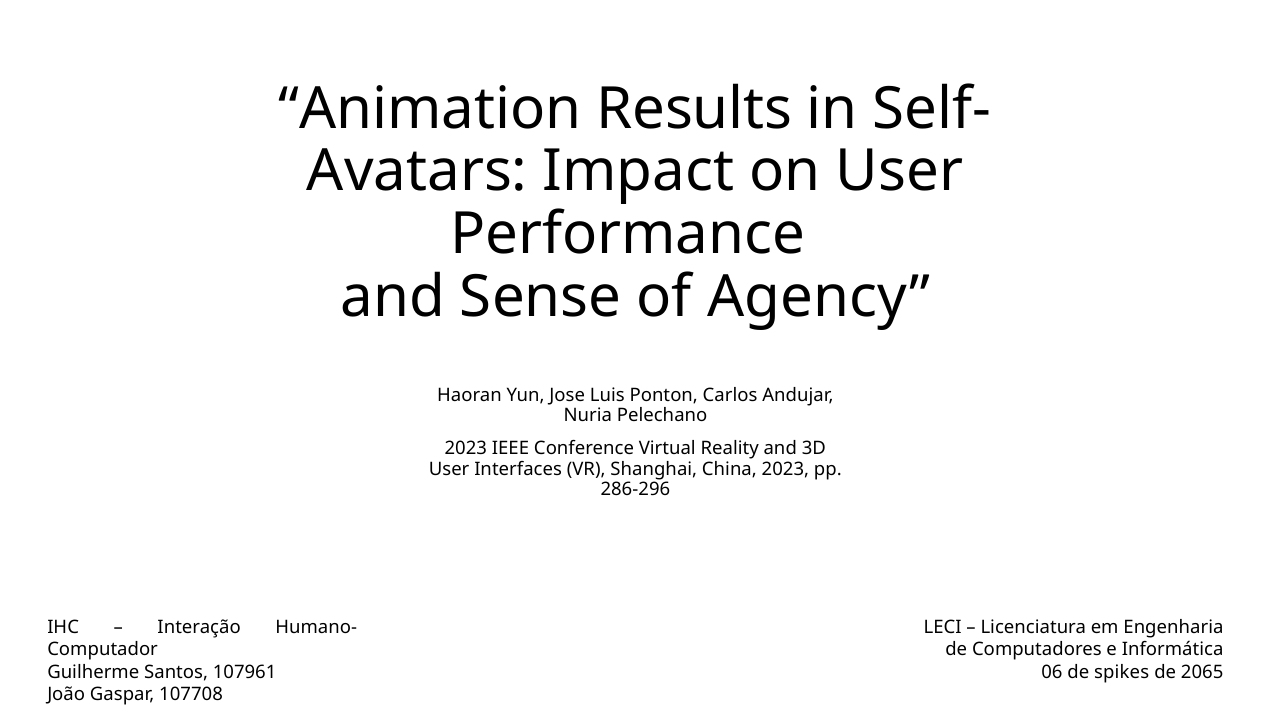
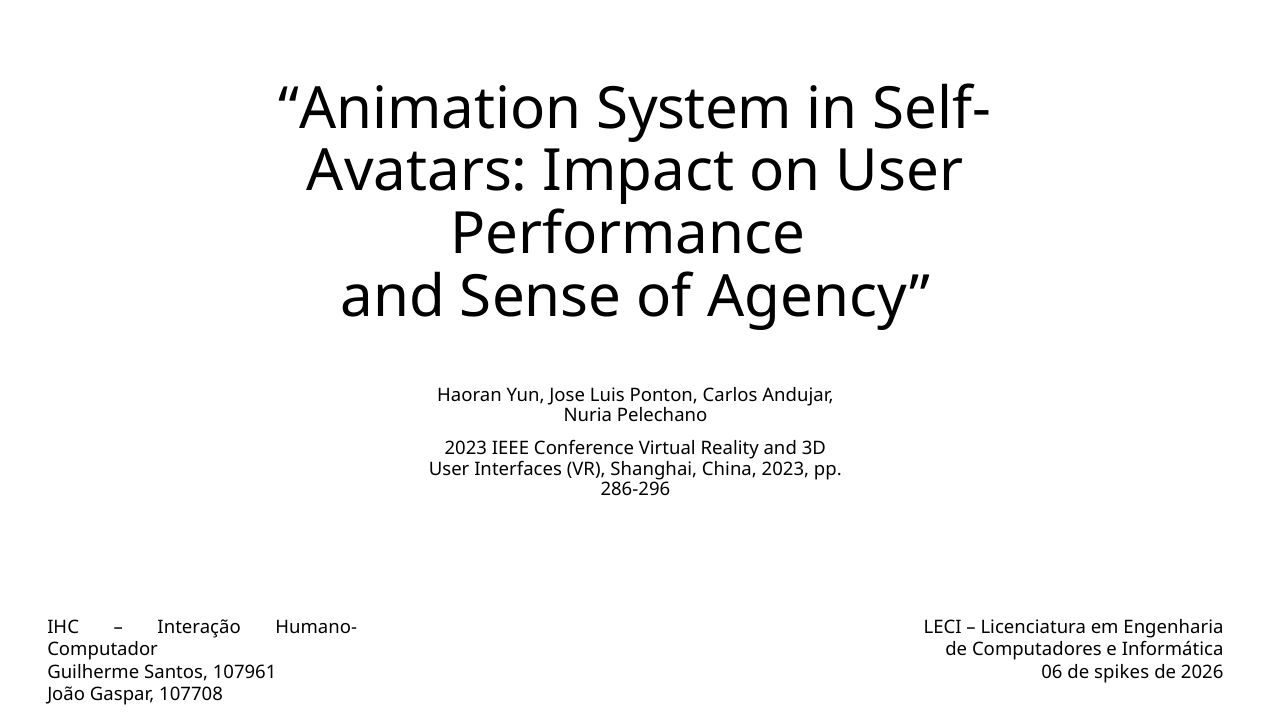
Results: Results -> System (695, 109)
2065: 2065 -> 2026 (1202, 672)
